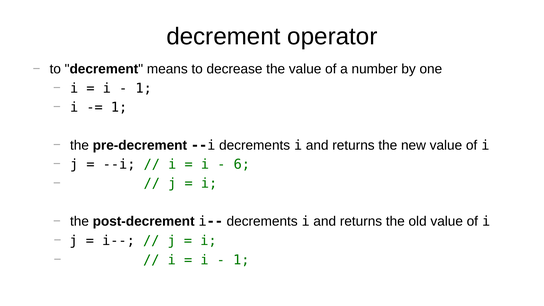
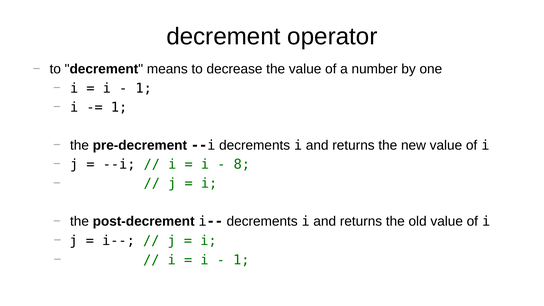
6: 6 -> 8 (242, 164)
